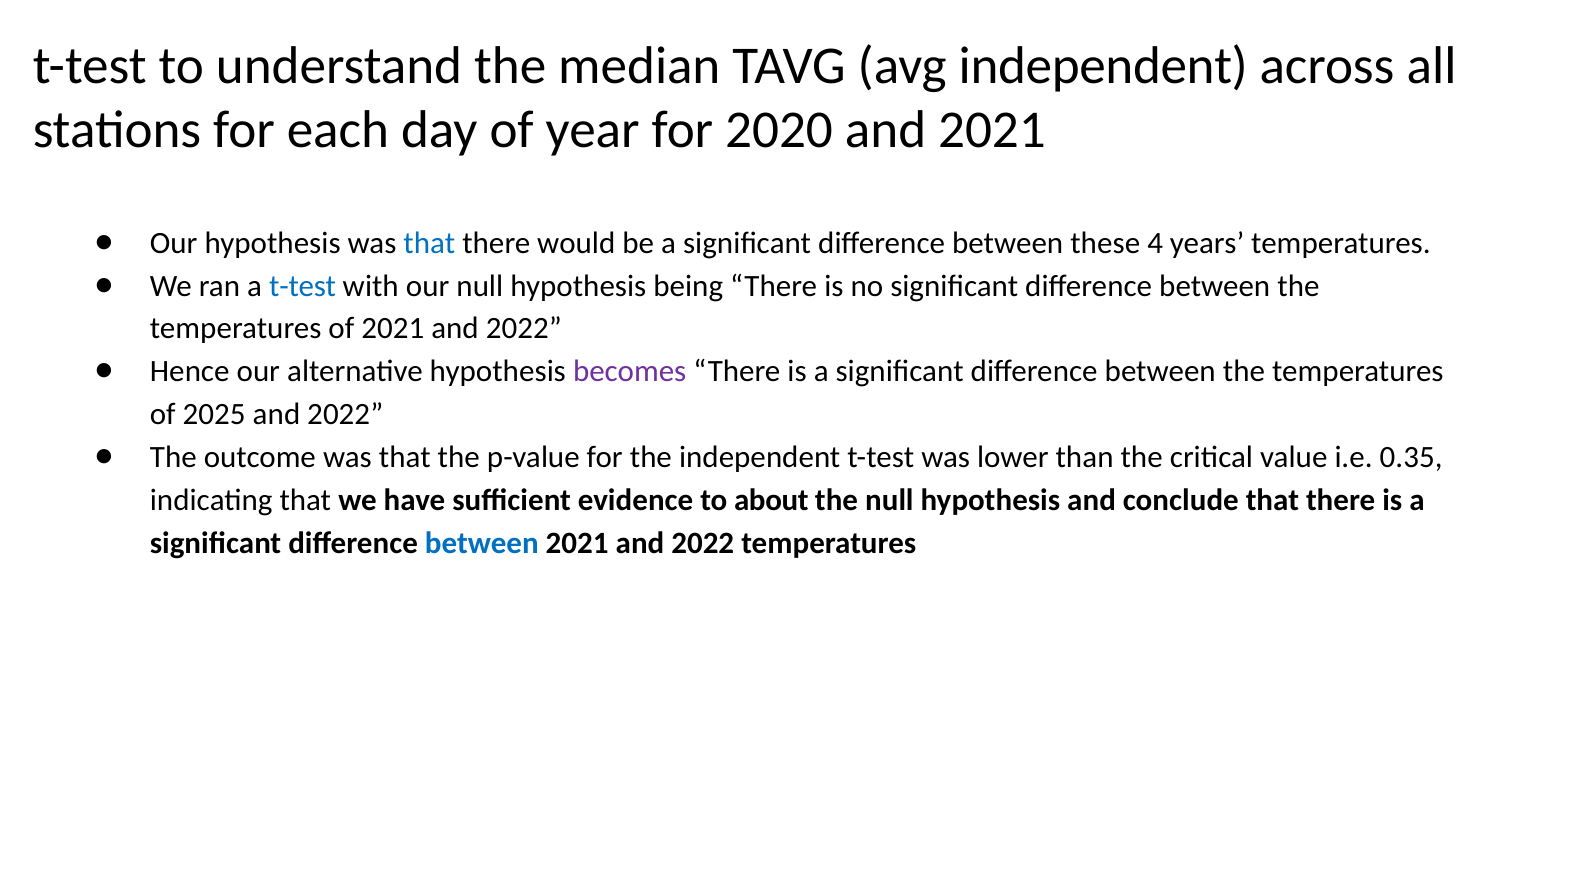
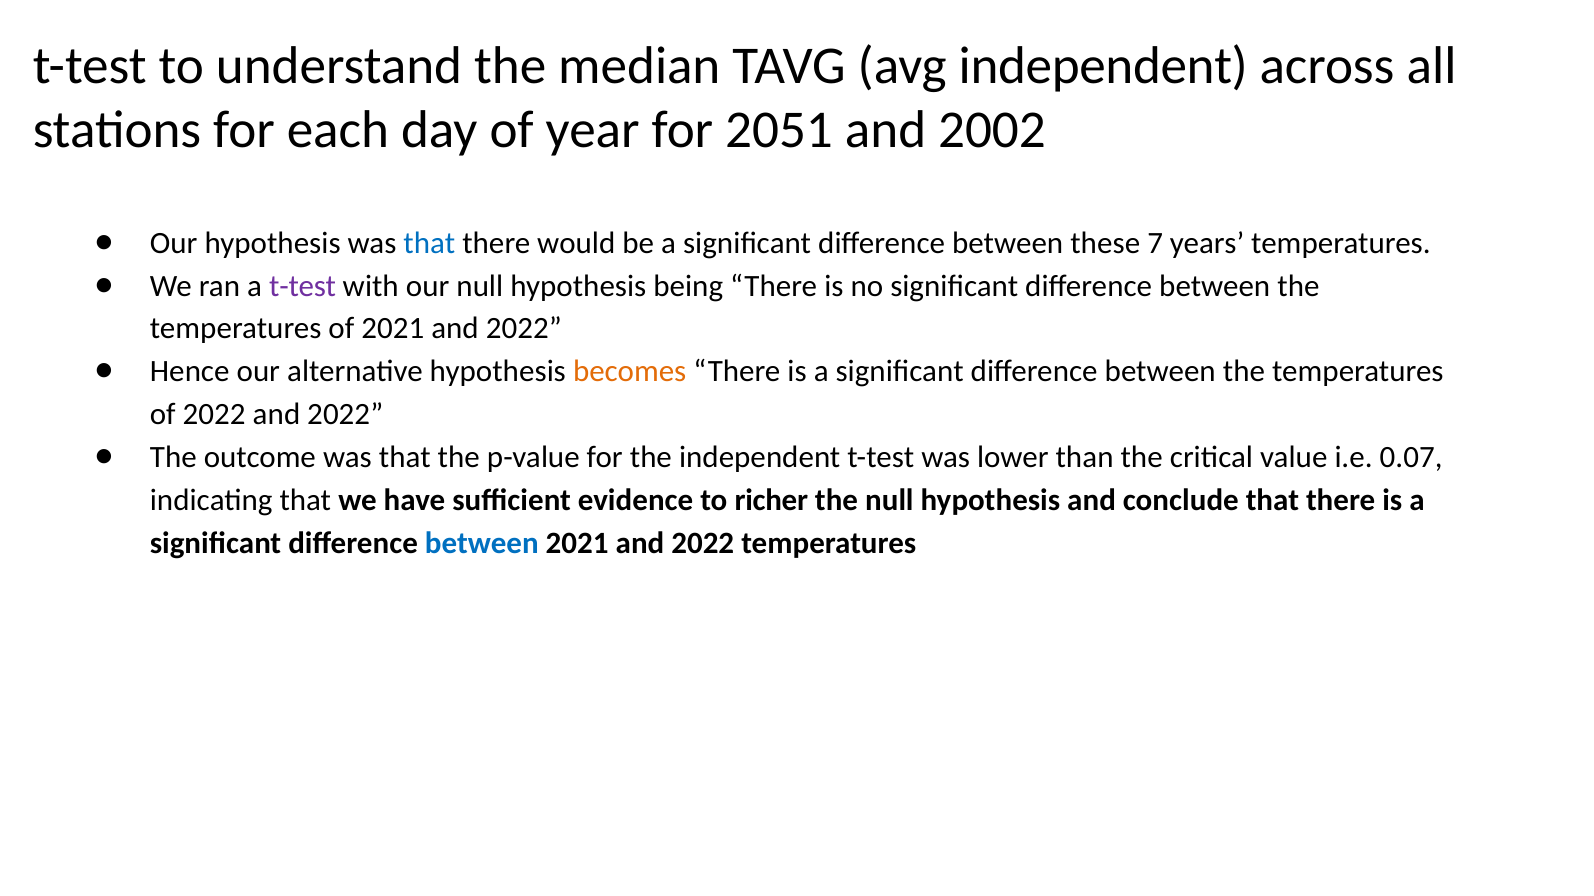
2020: 2020 -> 2051 (779, 130)
and 2021: 2021 -> 2002 (992, 130)
4: 4 -> 7 (1155, 243)
t-test colour: blue -> purple (303, 286)
becomes colour: purple -> orange (630, 372)
of 2025: 2025 -> 2022 (214, 415)
0.35: 0.35 -> 0.07 (1411, 458)
about: about -> richer (771, 500)
